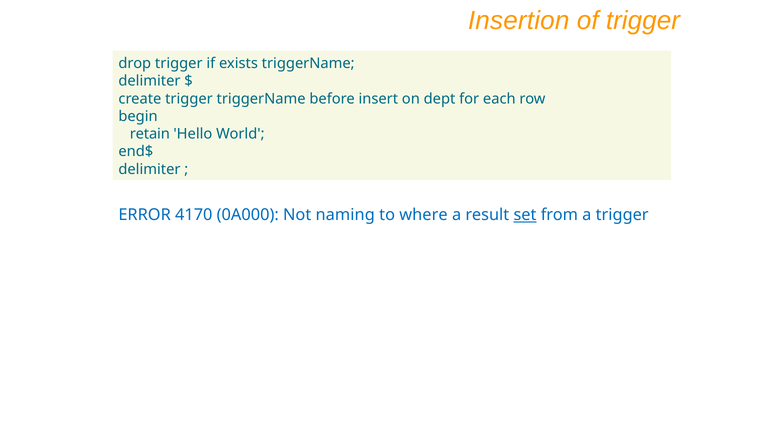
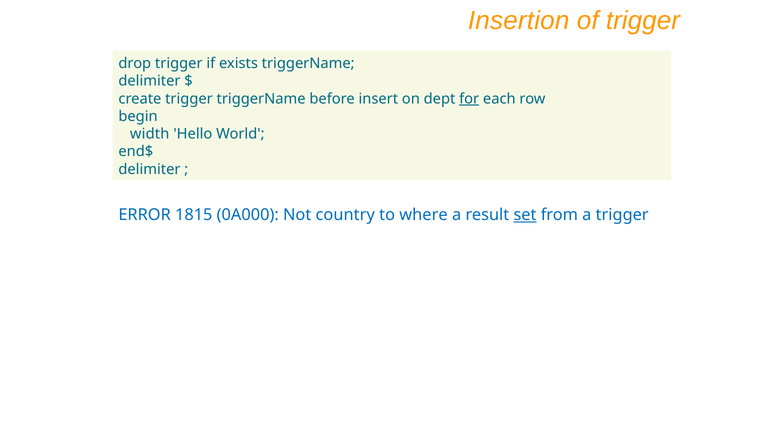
for underline: none -> present (469, 99)
retain: retain -> width (150, 134)
4170: 4170 -> 1815 (194, 215)
naming: naming -> country (345, 215)
